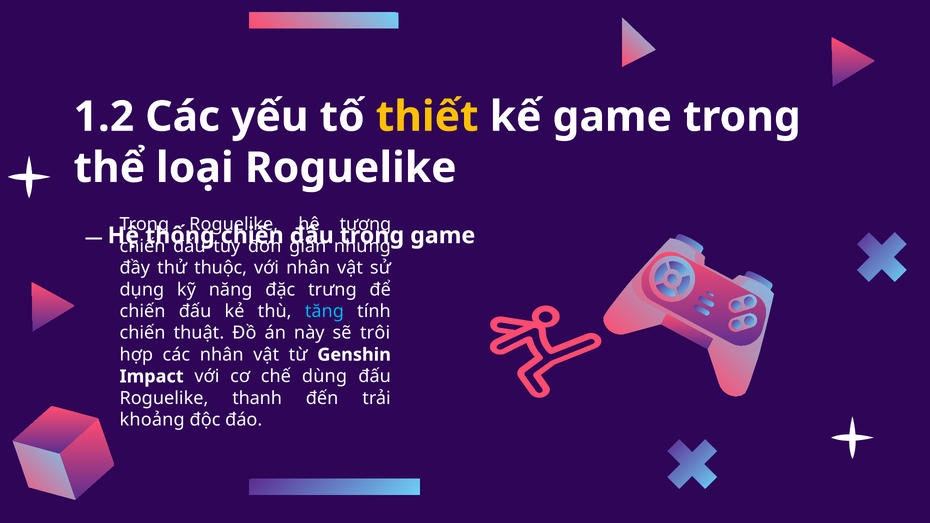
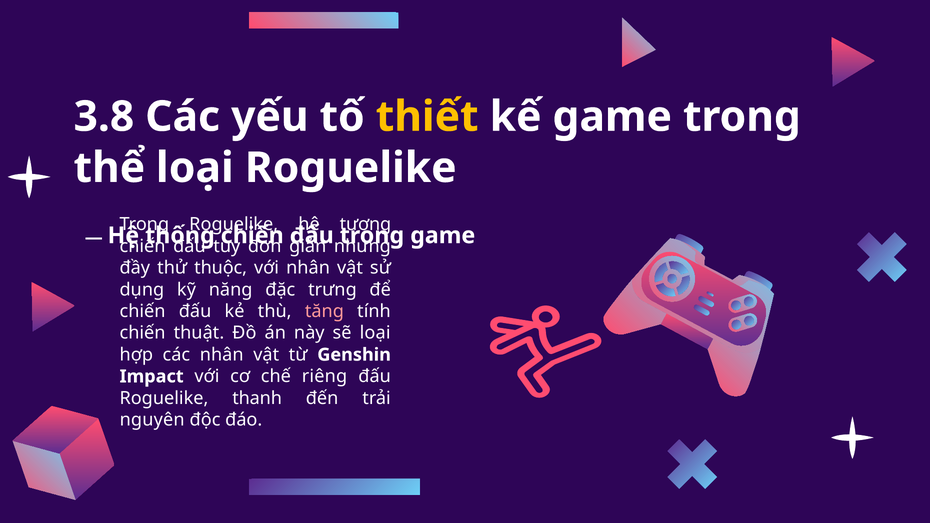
1.2: 1.2 -> 3.8 (104, 117)
tăng colour: light blue -> pink (324, 311)
sẽ trôi: trôi -> loại (375, 333)
dùng: dùng -> riêng (325, 377)
khoảng: khoảng -> nguyên (152, 420)
